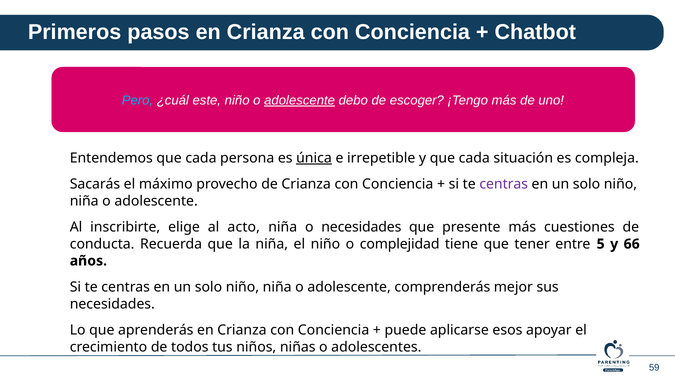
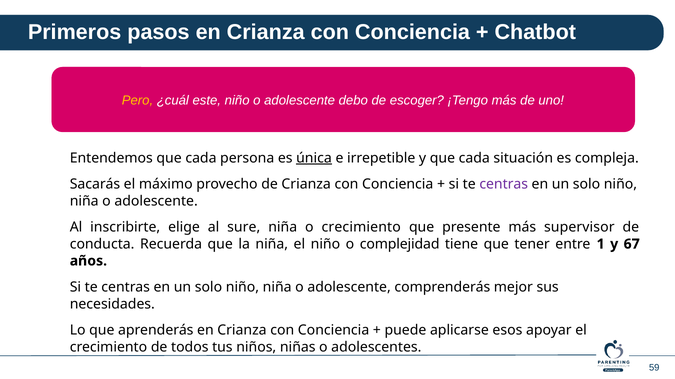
Pero colour: light blue -> yellow (137, 101)
adolescente underline: present -> none (300, 101)
acto: acto -> sure (244, 228)
o necesidades: necesidades -> crecimiento (361, 228)
cuestiones: cuestiones -> supervisor (579, 228)
5: 5 -> 1 (601, 244)
66: 66 -> 67 (632, 244)
